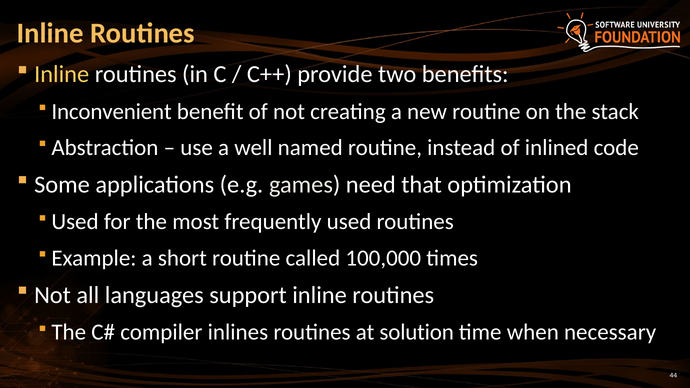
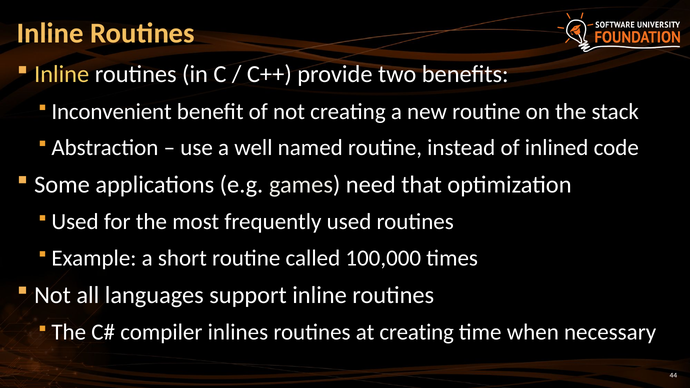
at solution: solution -> creating (417, 332)
